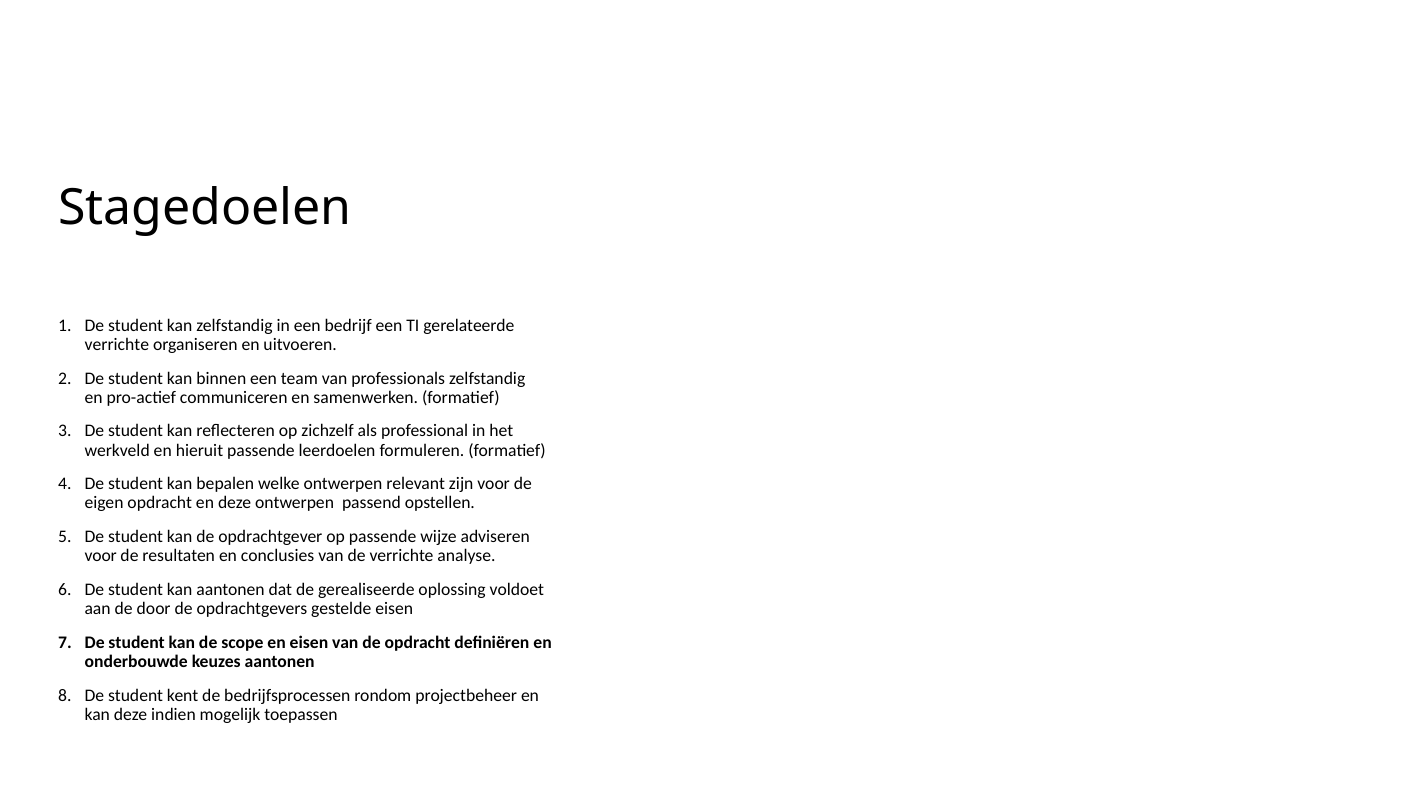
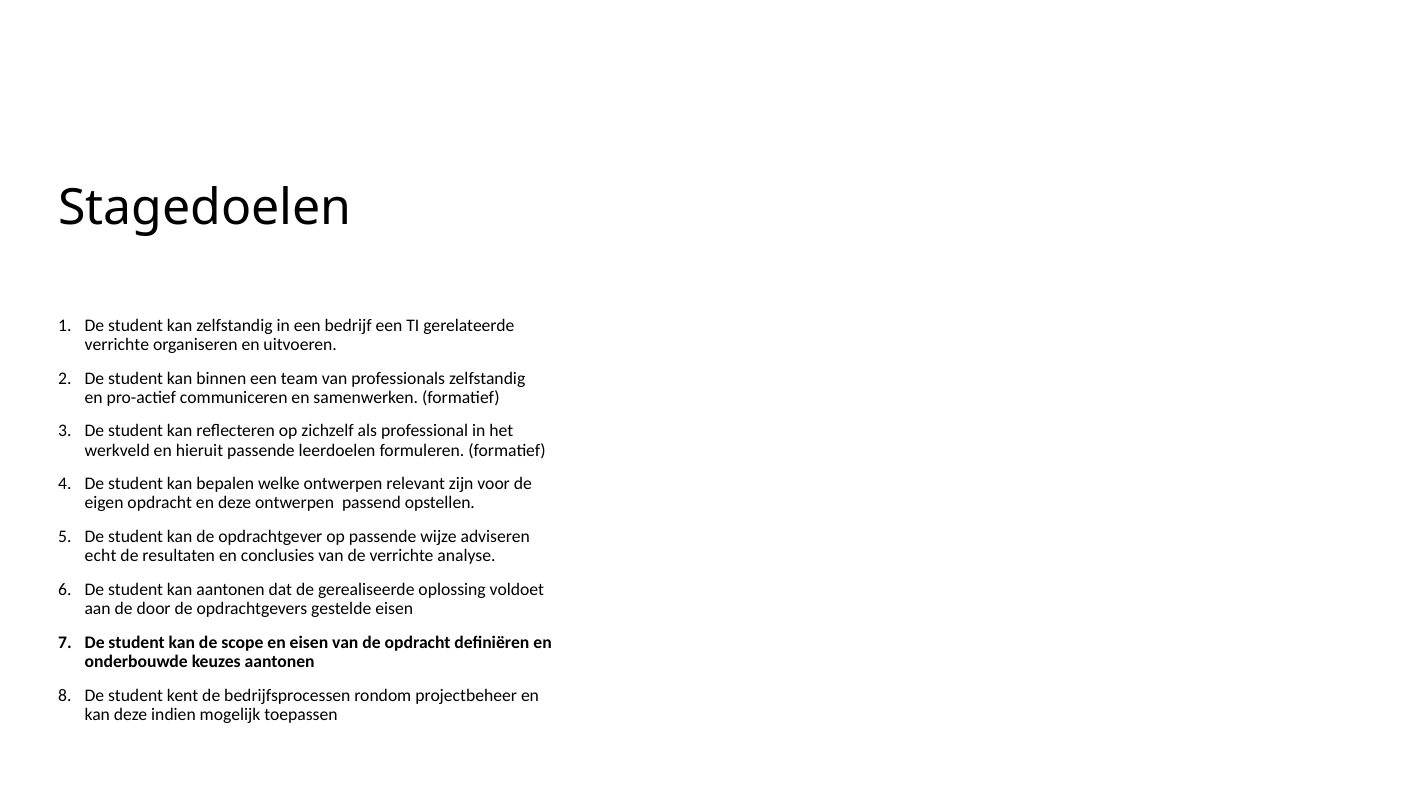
voor: voor -> echt (101, 556)
